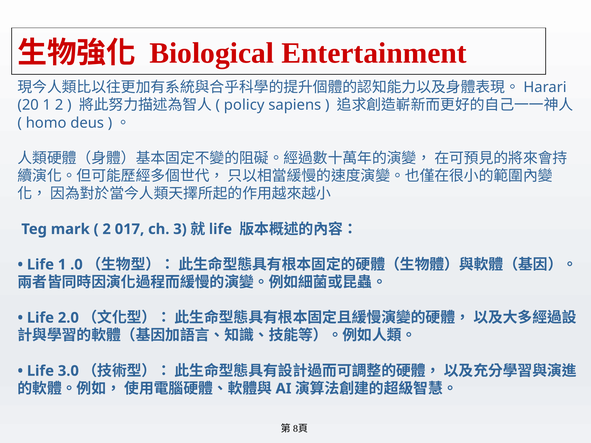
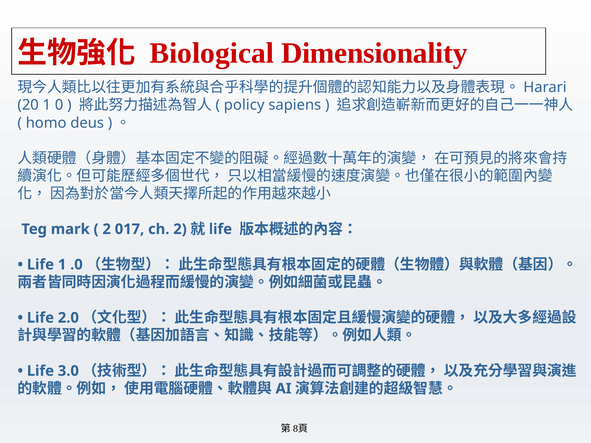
Entertainment: Entertainment -> Dimensionality (374, 53)
1 2: 2 -> 0 (59, 105)
ch 3: 3 -> 2 (180, 229)
